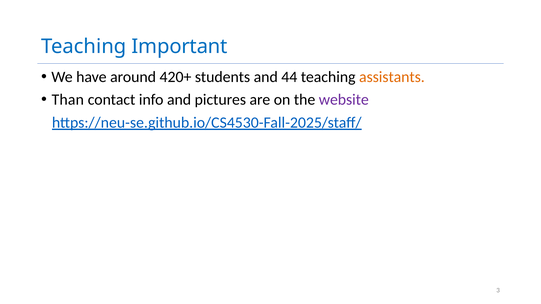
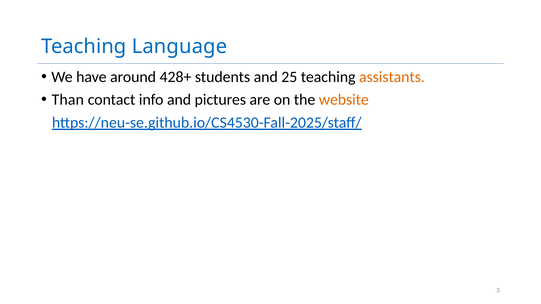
Important: Important -> Language (179, 46)
420+: 420+ -> 428+ (175, 77)
44: 44 -> 25 (289, 77)
website colour: purple -> orange (344, 100)
